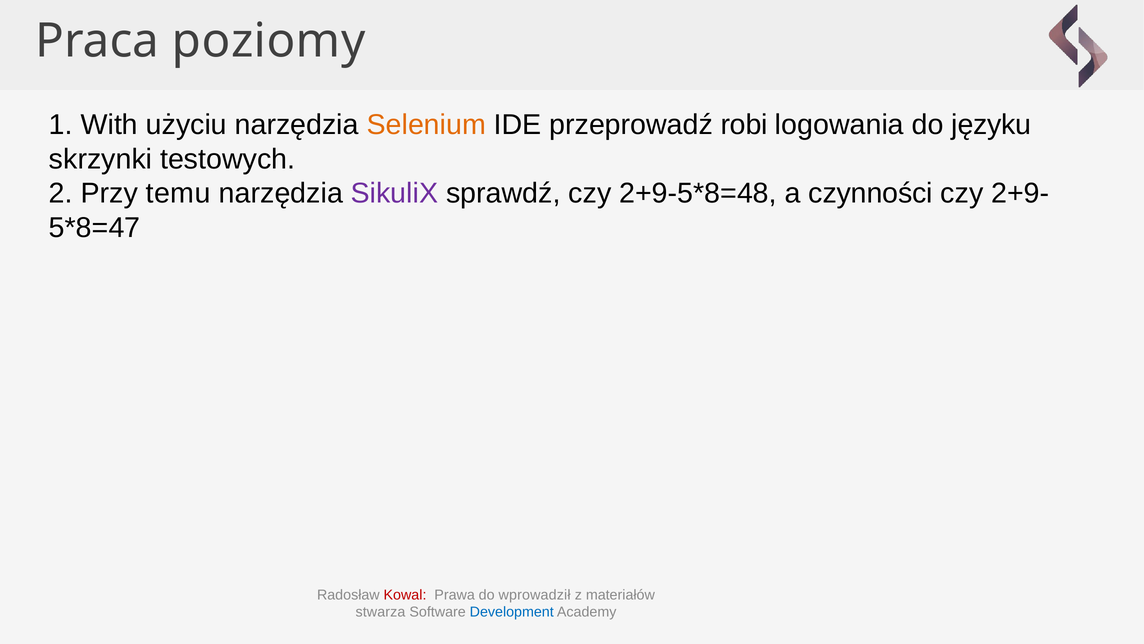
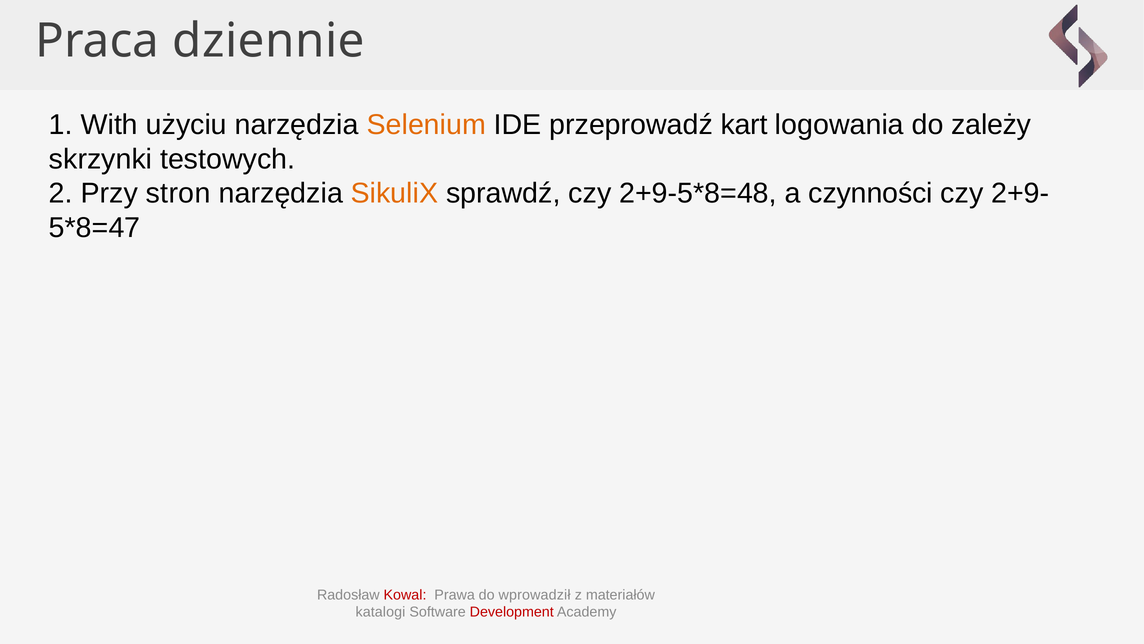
poziomy: poziomy -> dziennie (269, 41)
robi: robi -> kart (744, 125)
języku: języku -> zależy (991, 125)
temu: temu -> stron (178, 193)
SikuliX colour: purple -> orange (394, 193)
stwarza: stwarza -> katalogi (380, 611)
Development colour: blue -> red (512, 611)
